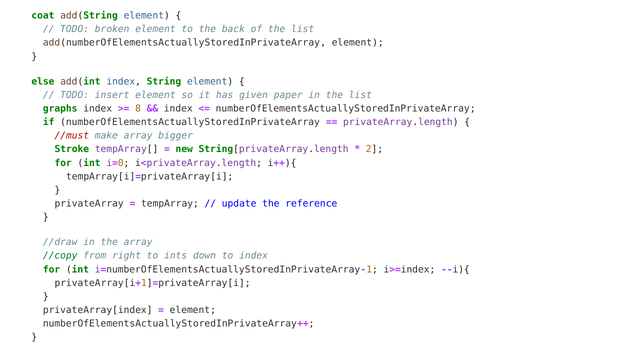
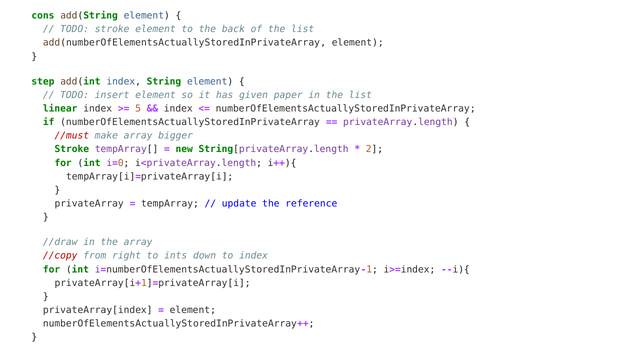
coat: coat -> cons (43, 16)
TODO broken: broken -> stroke (112, 29)
else: else -> step (43, 81)
graphs: graphs -> linear (60, 109)
8: 8 -> 5 (138, 109)
//copy colour: green -> red (60, 256)
